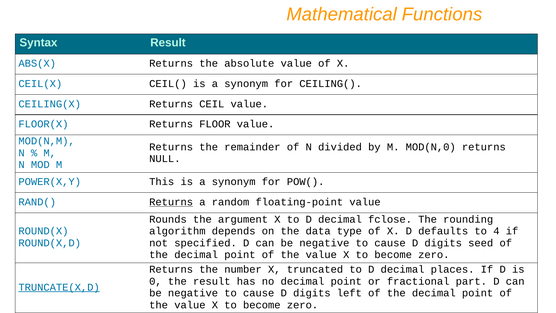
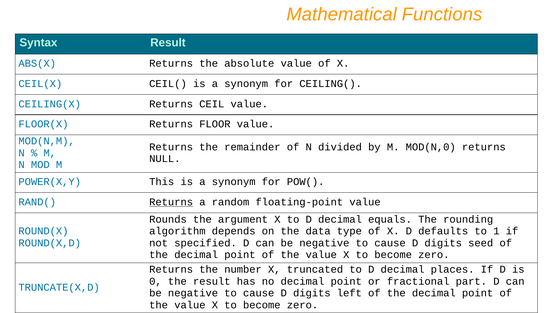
fclose: fclose -> equals (390, 219)
4: 4 -> 1 (496, 231)
TRUNCATE(X,D underline: present -> none (59, 287)
